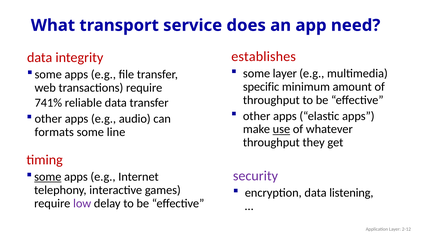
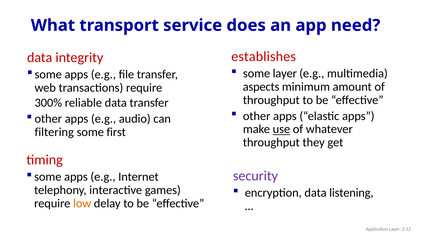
specific: specific -> aspects (261, 87)
741%: 741% -> 300% (48, 103)
formats: formats -> filtering (54, 132)
line: line -> first (116, 132)
some underline: present -> none (48, 177)
low colour: purple -> orange (82, 204)
